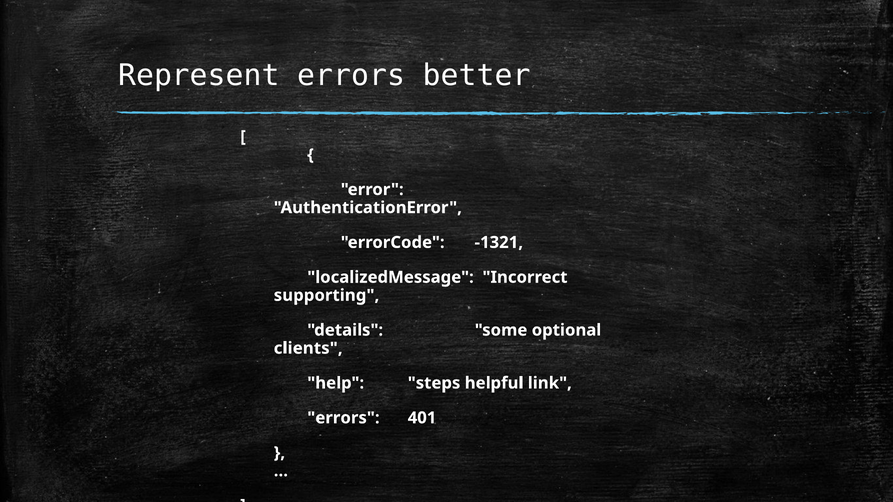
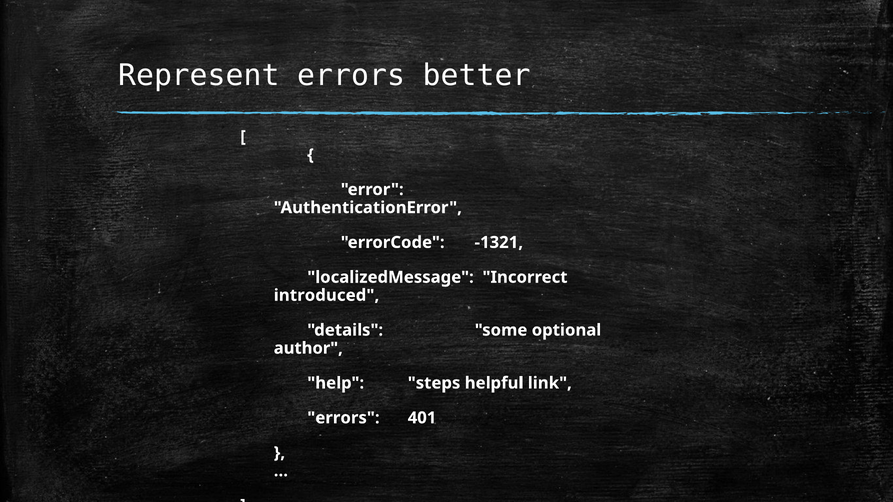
supporting: supporting -> introduced (327, 296)
clients: clients -> author (308, 349)
